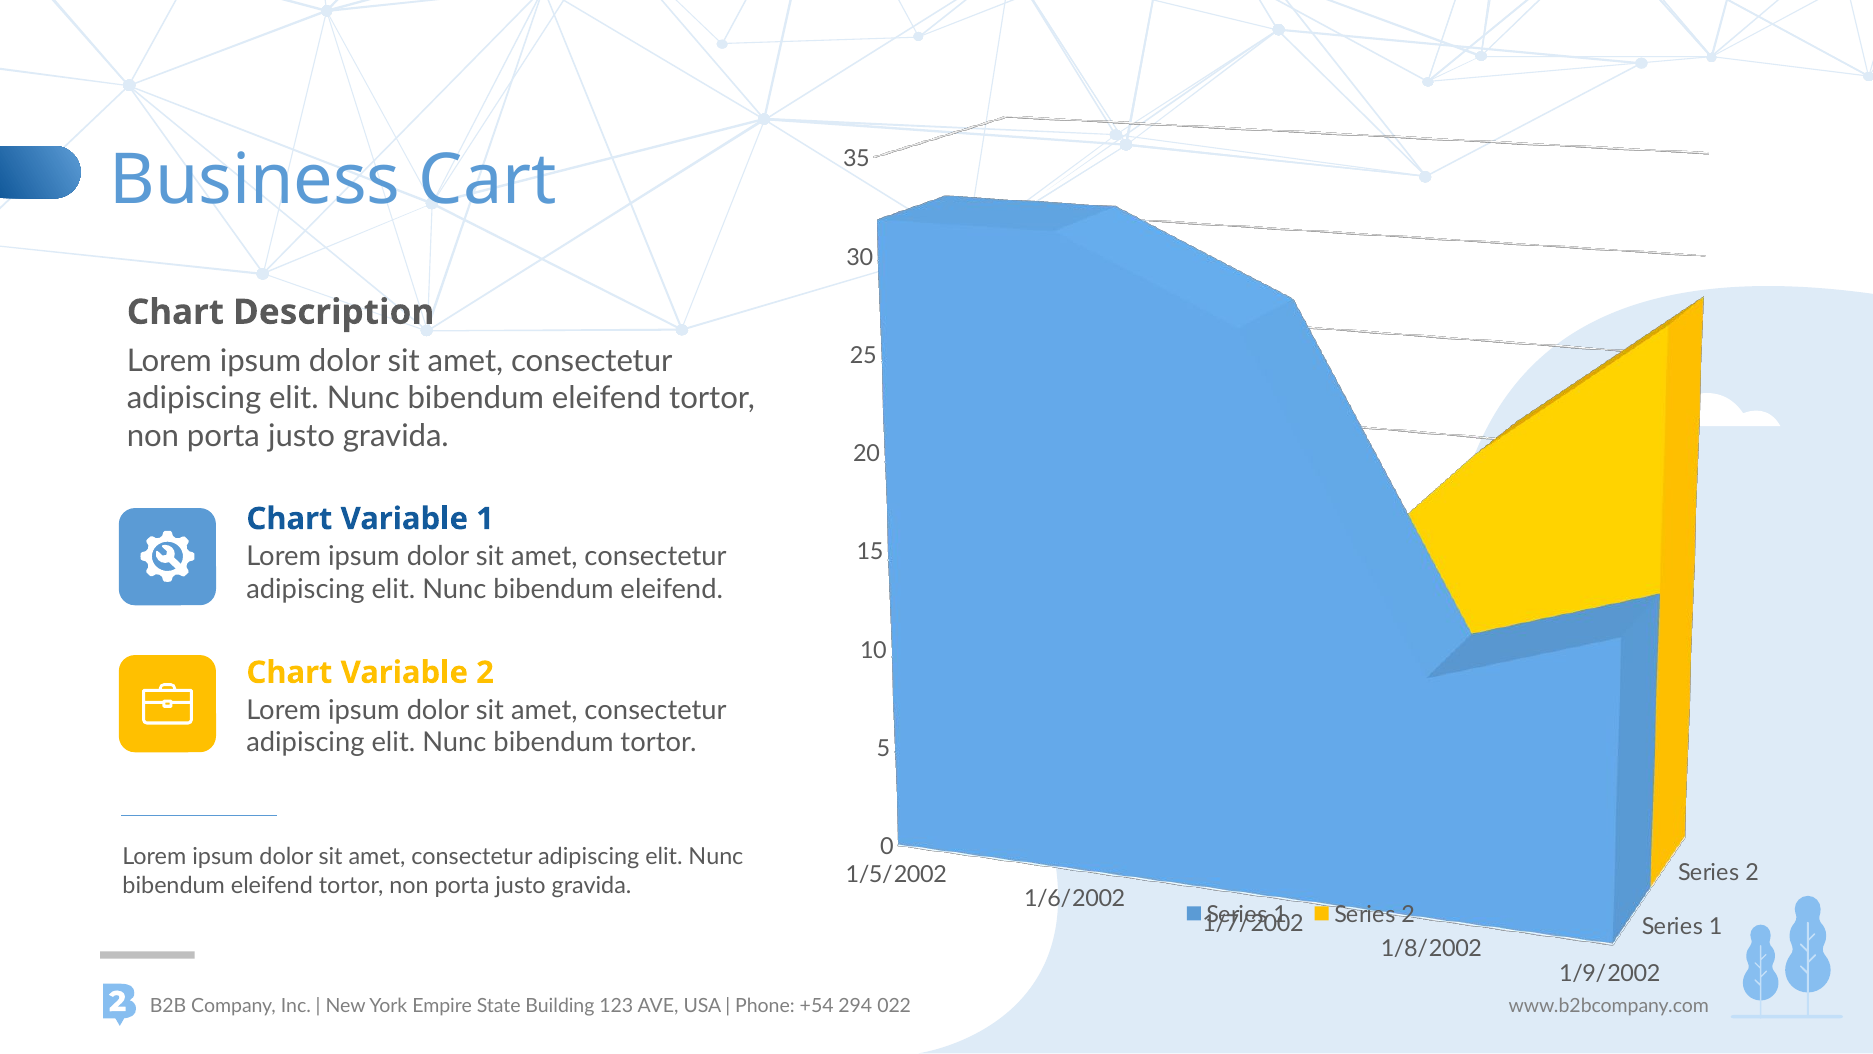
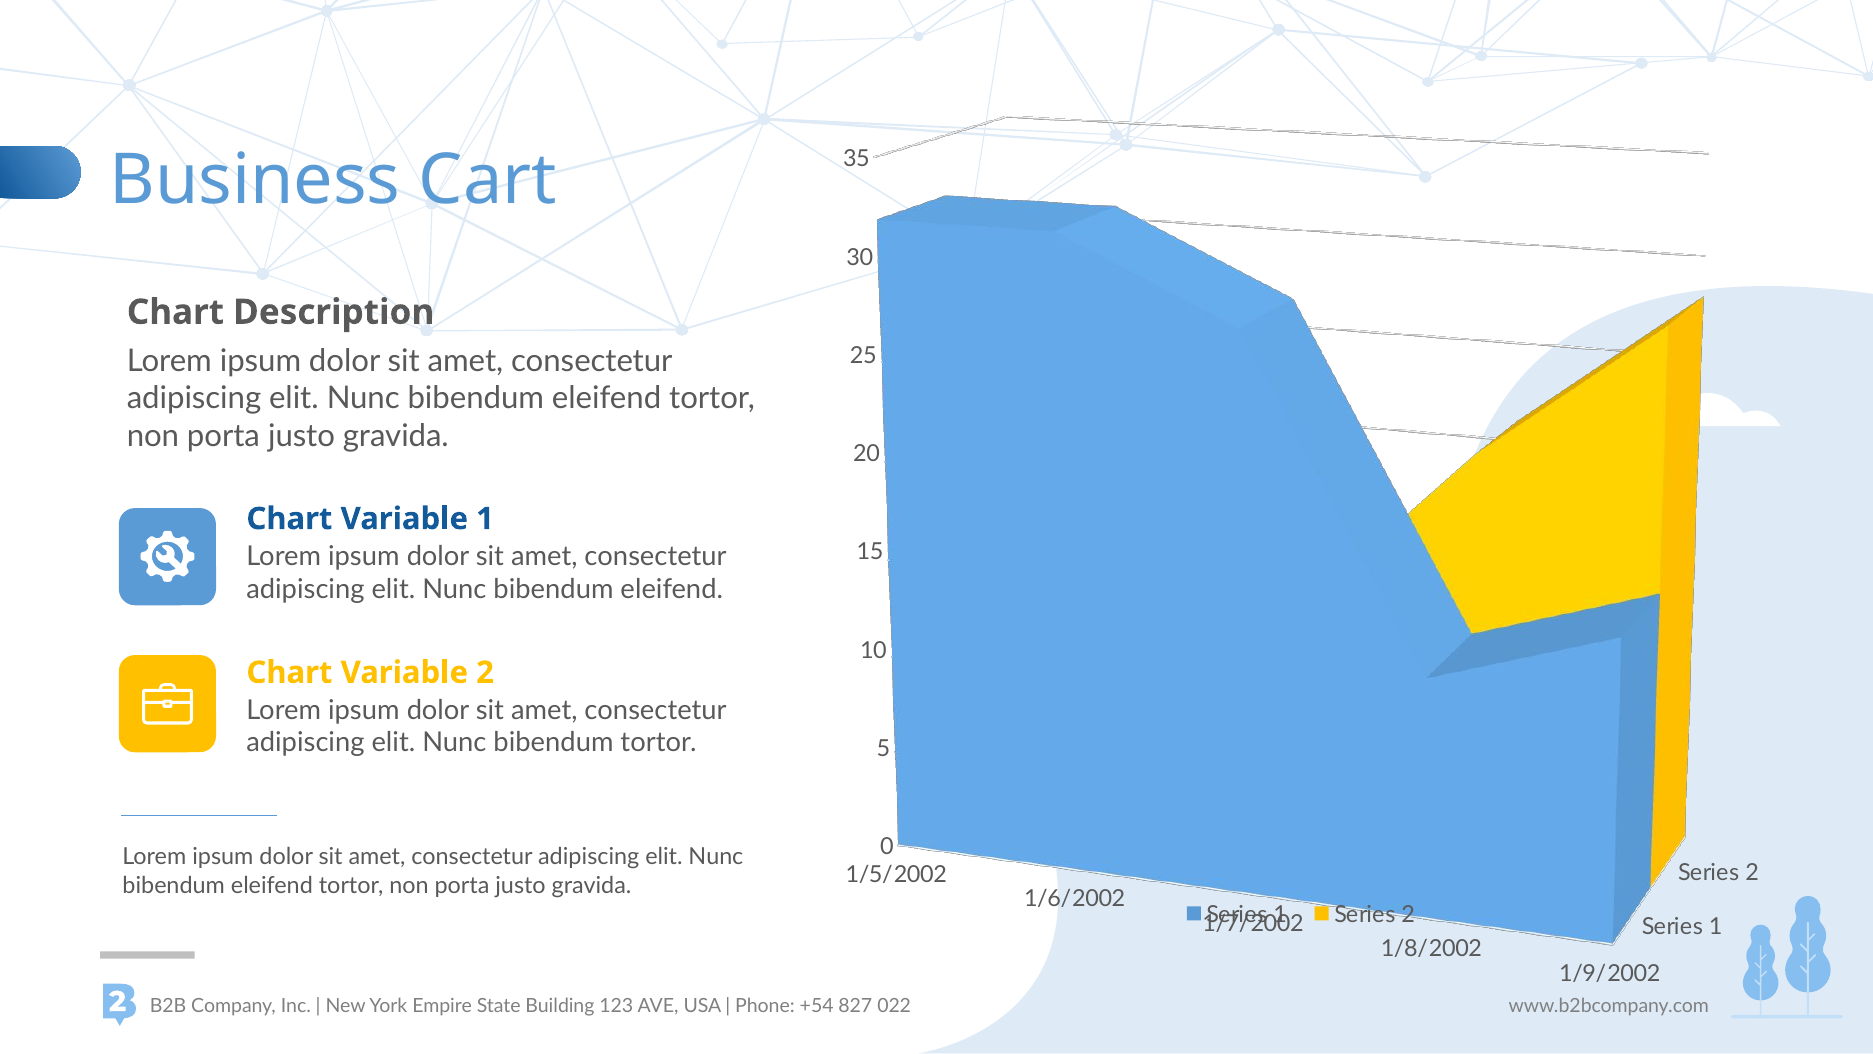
294: 294 -> 827 (855, 1006)
